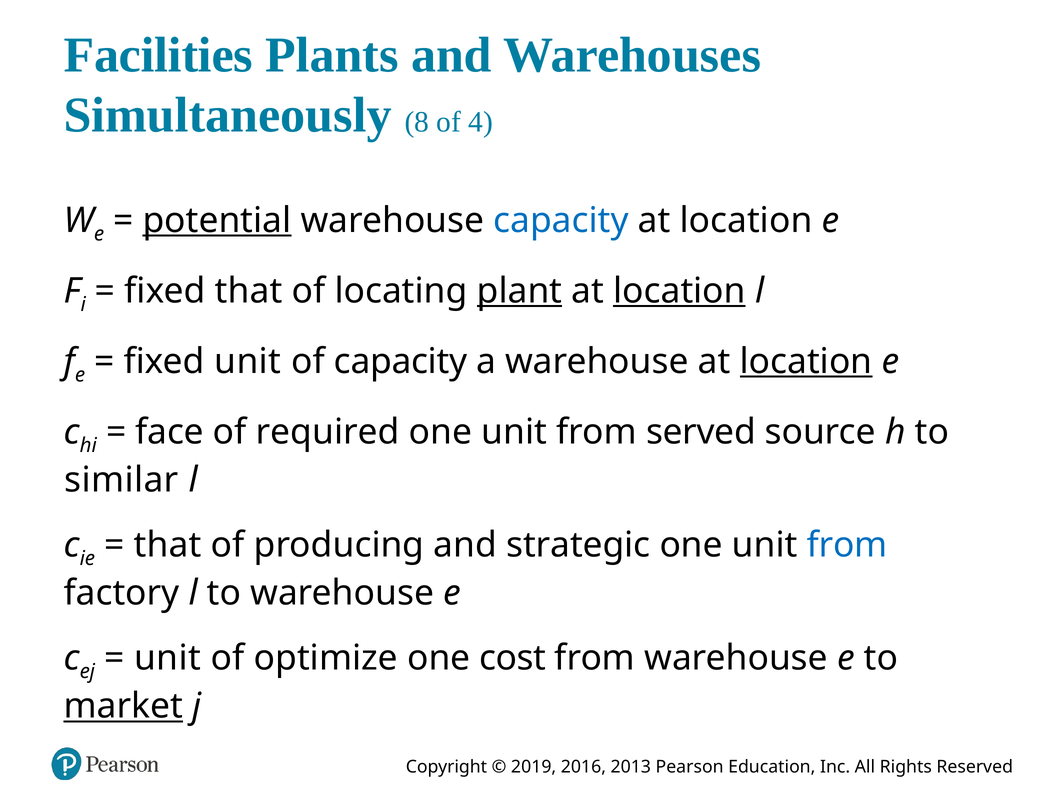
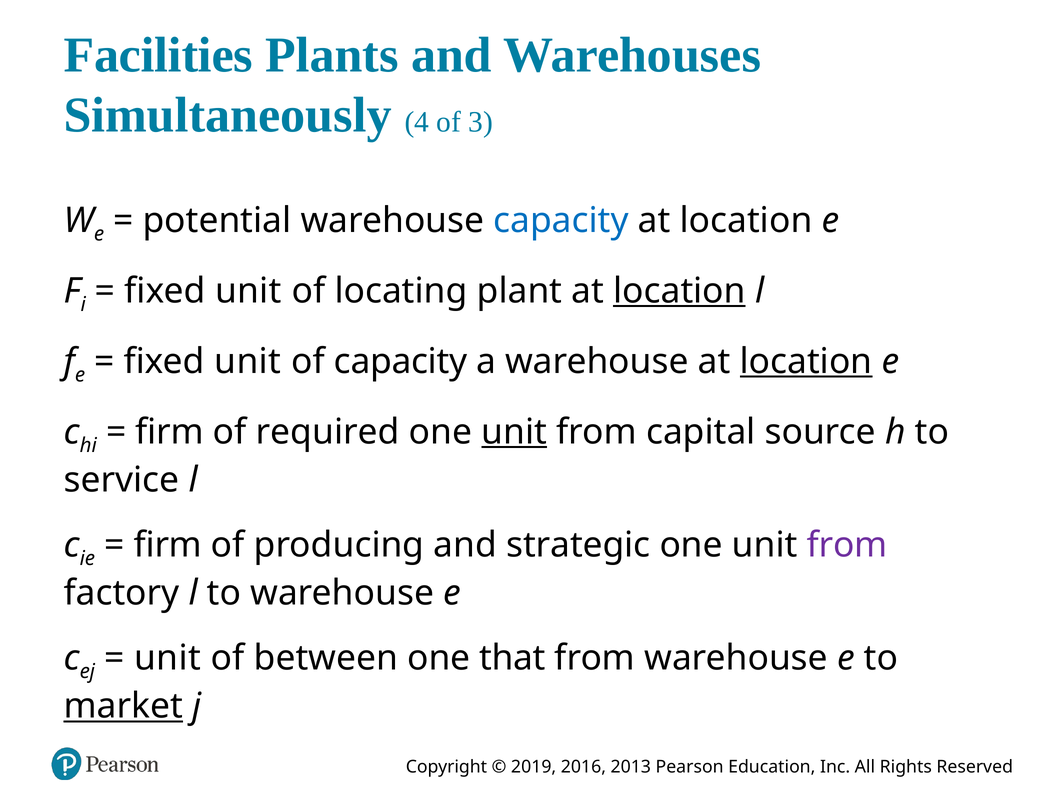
8: 8 -> 4 (417, 122)
4: 4 -> 3 (481, 122)
potential underline: present -> none (217, 220)
that: that -> unit (248, 291)
plant underline: present -> none (519, 291)
face: face -> firm (170, 432)
unit underline: none -> present (514, 432)
served: served -> capital (701, 432)
similar: similar -> service (122, 480)
that: that -> firm (168, 544)
from colour: blue -> purple (847, 544)
optimize: optimize -> between (326, 657)
cost: cost -> that (513, 657)
